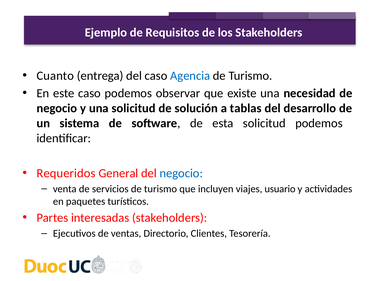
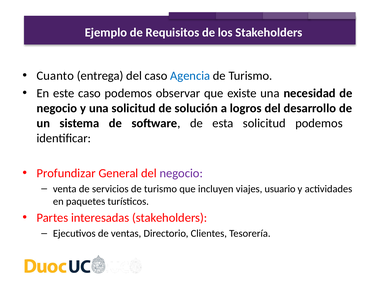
tablas: tablas -> logros (246, 108)
Requeridos: Requeridos -> Profundizar (66, 173)
negocio colour: blue -> purple (181, 173)
